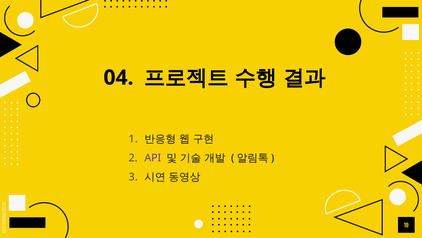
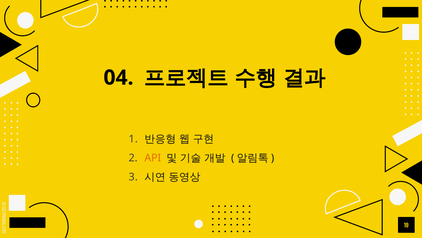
API colour: purple -> orange (153, 157)
